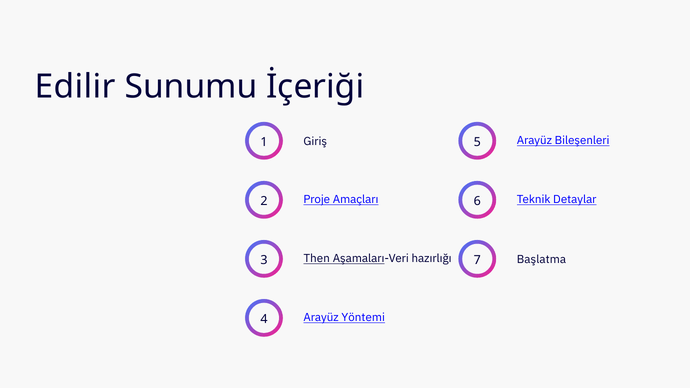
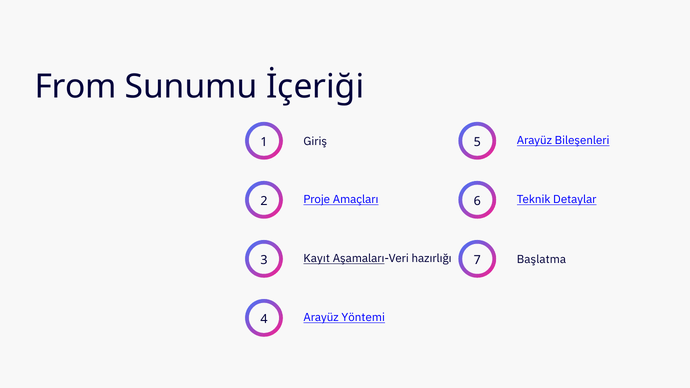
Edilir: Edilir -> From (76, 87)
Then: Then -> Kayıt (317, 259)
